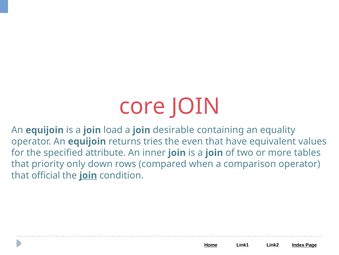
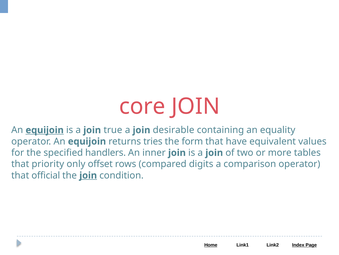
equijoin underline: none -> present (45, 130)
load: load -> true (113, 130)
even: even -> form (192, 141)
attribute: attribute -> handlers (106, 152)
down: down -> offset (100, 164)
when: when -> digits (201, 164)
